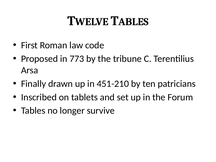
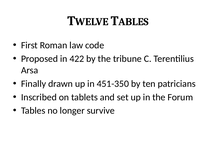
773: 773 -> 422 (77, 59)
451-210: 451-210 -> 451-350 (113, 84)
